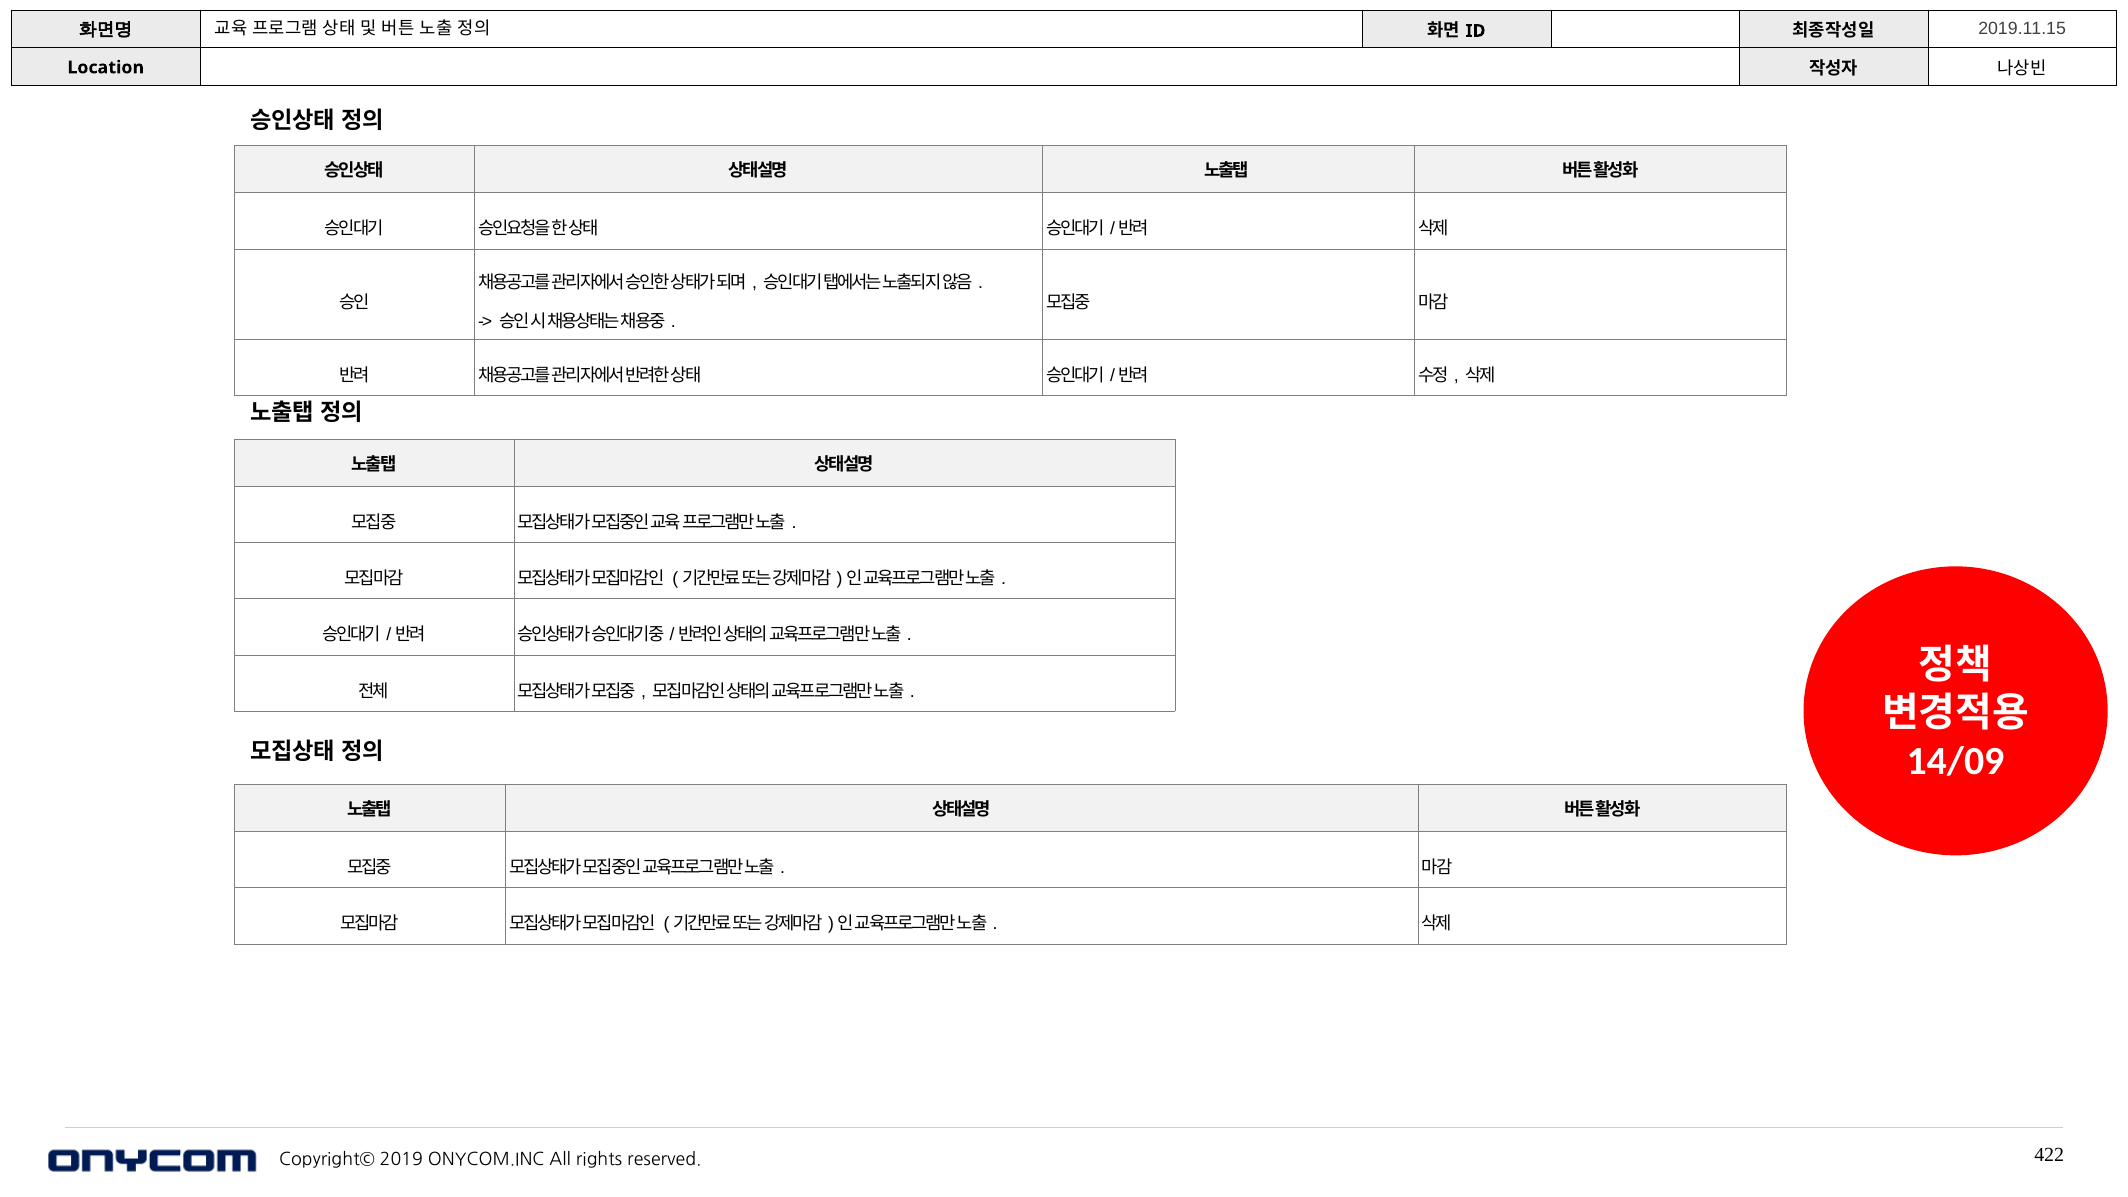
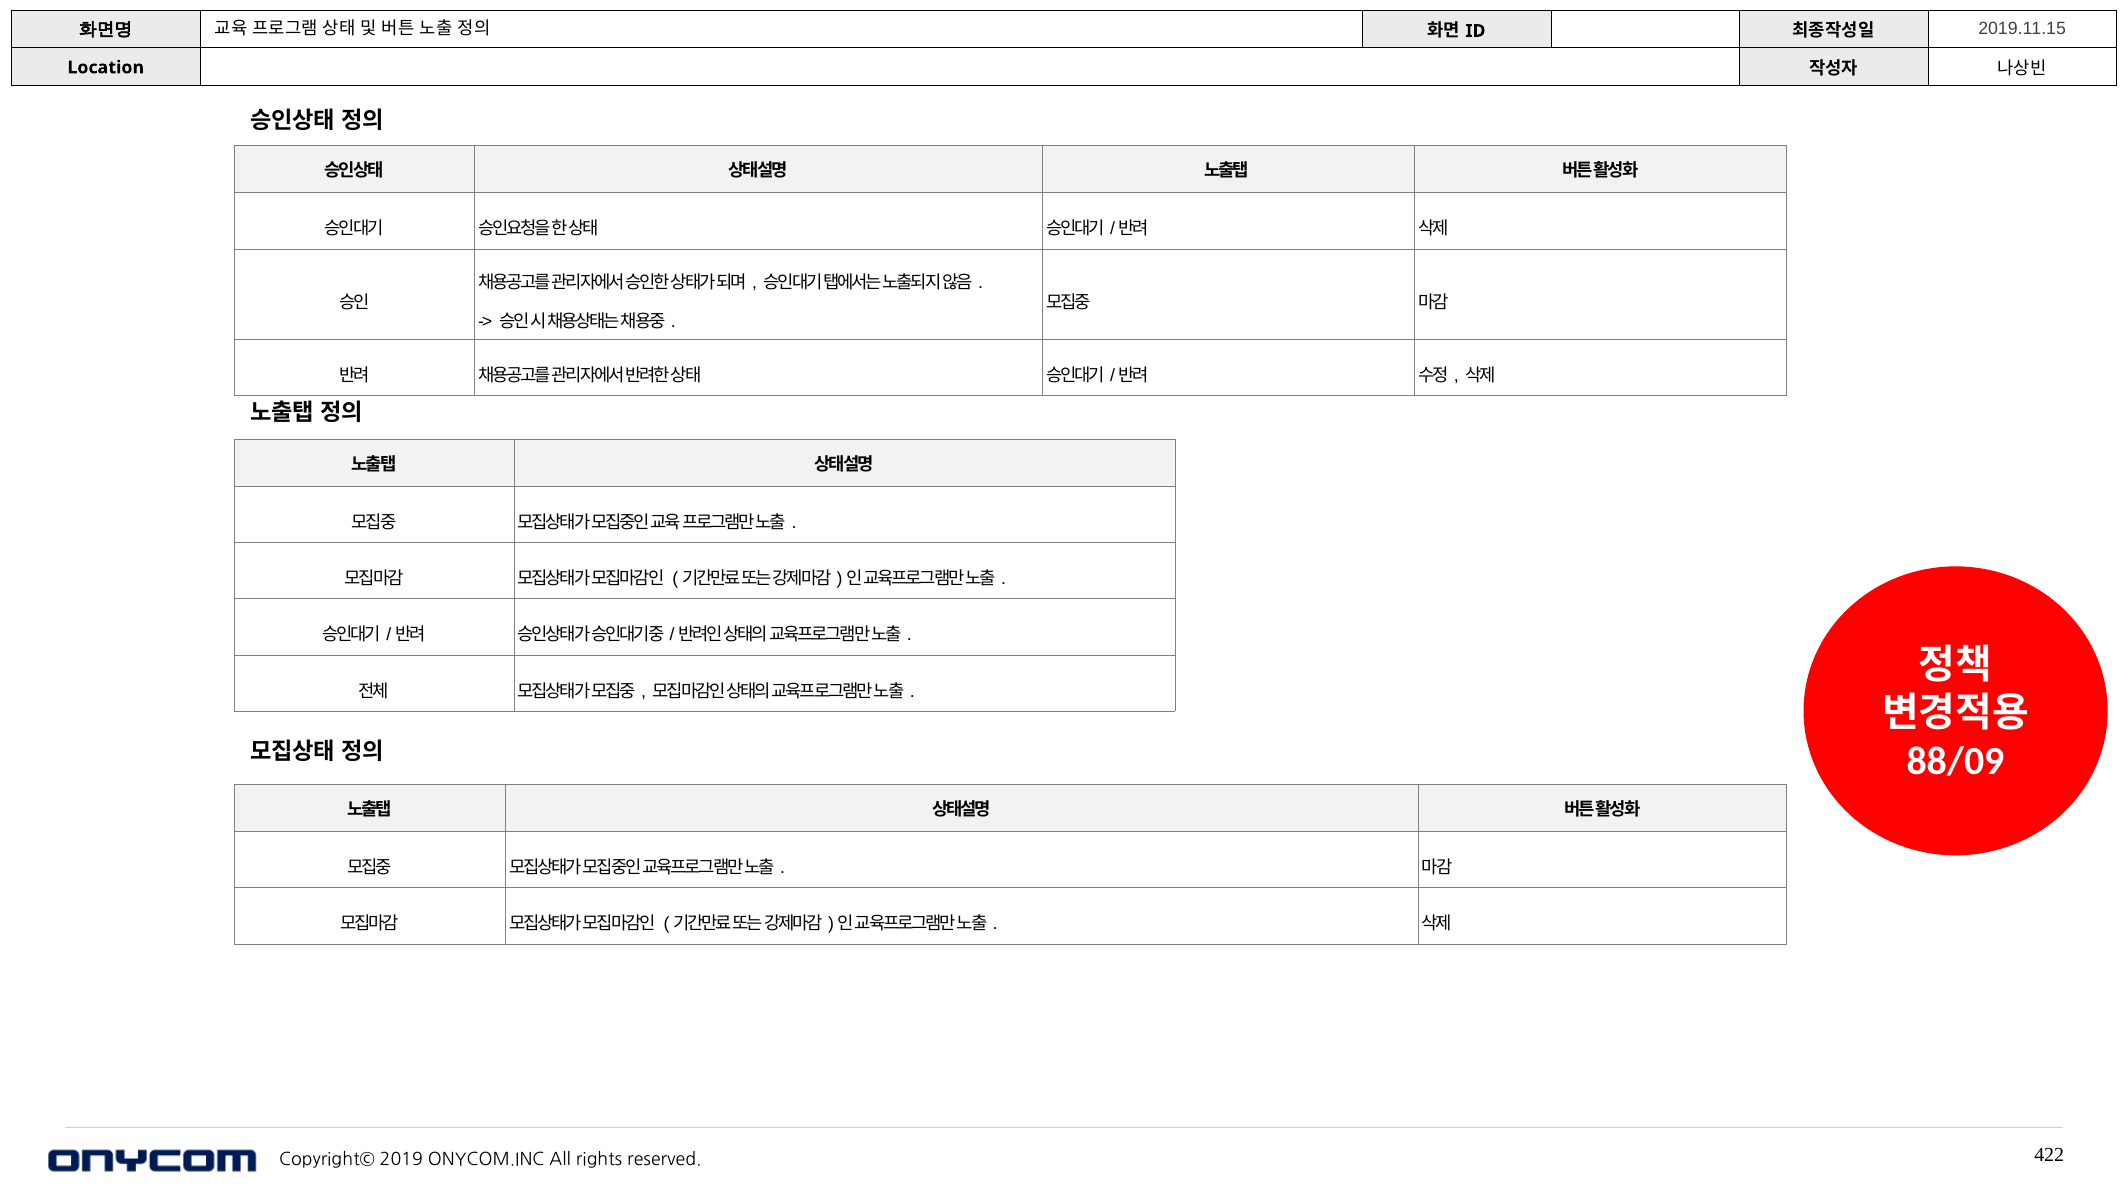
14/09: 14/09 -> 88/09 (1955, 762)
